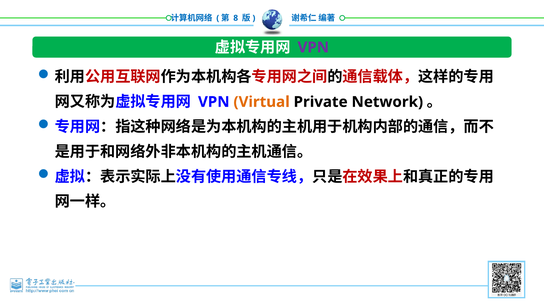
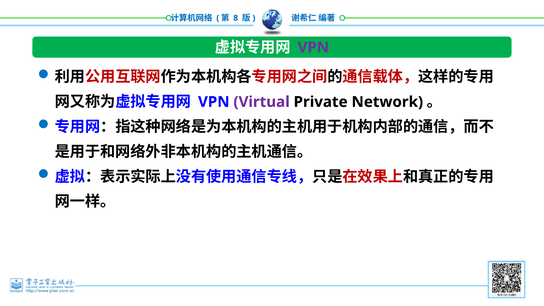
Virtual colour: orange -> purple (262, 102)
